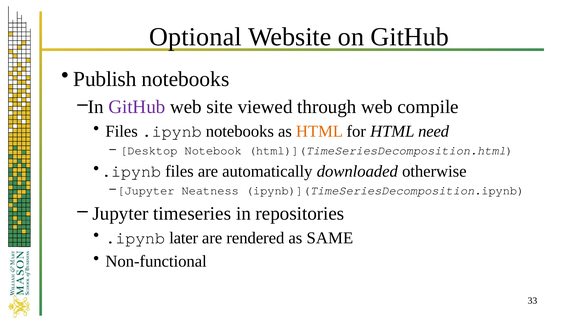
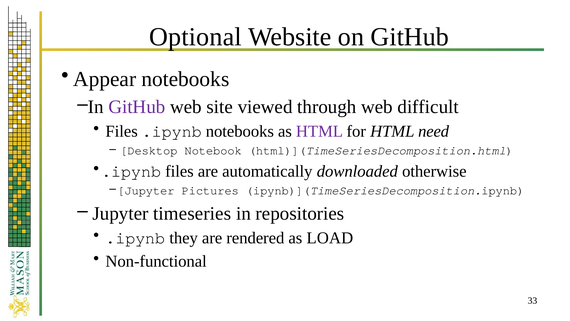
Publish: Publish -> Appear (105, 79)
compile: compile -> difficult (428, 107)
HTML colour: orange -> purple (320, 131)
Neatness: Neatness -> Pictures (210, 190)
later: later -> they (184, 238)
SAME: SAME -> LOAD (330, 238)
